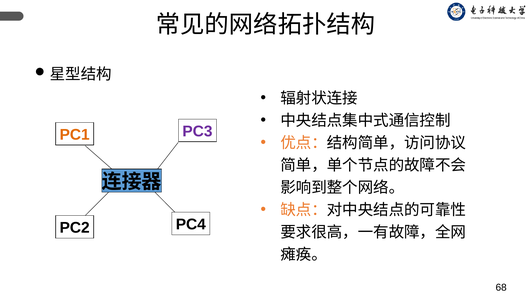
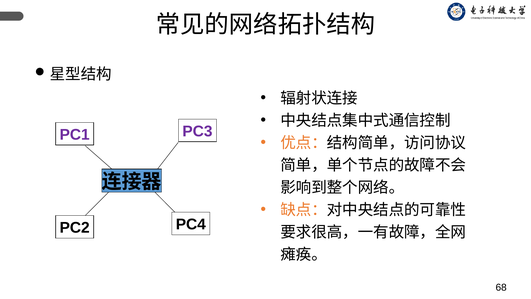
PC1 colour: orange -> purple (75, 135)
